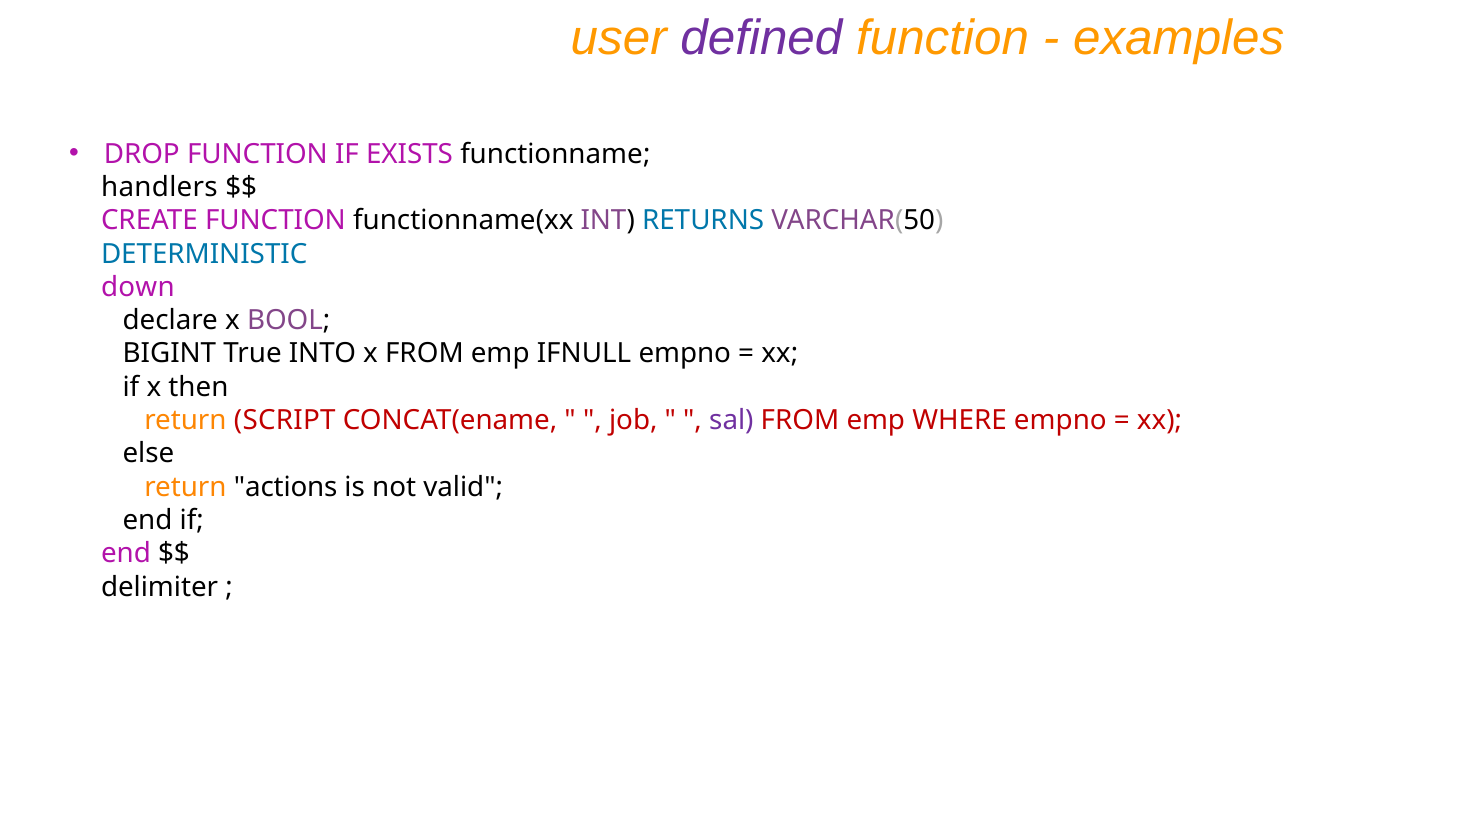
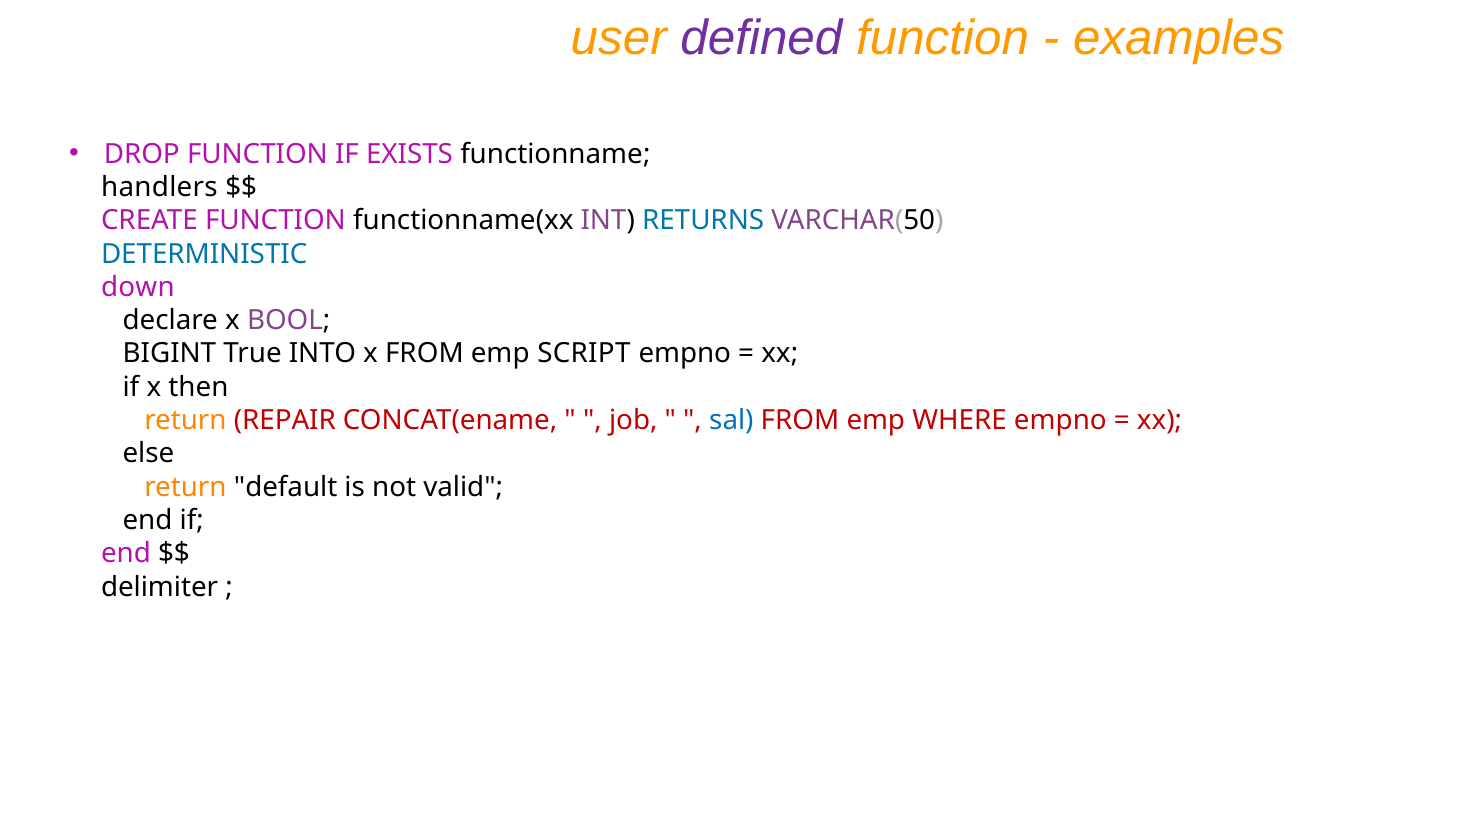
IFNULL: IFNULL -> SCRIPT (584, 354)
SCRIPT: SCRIPT -> REPAIR (285, 420)
sal colour: purple -> blue (731, 420)
actions: actions -> default (286, 487)
